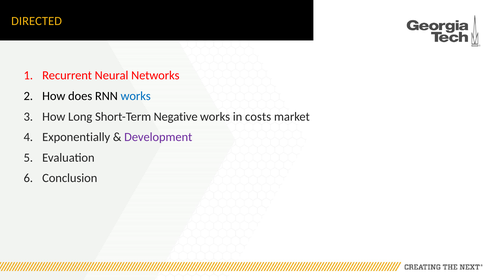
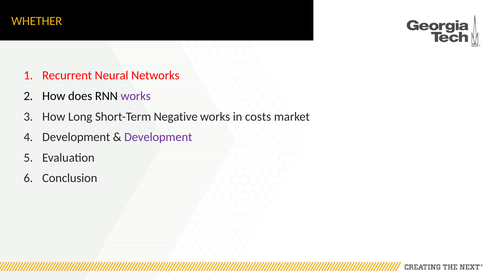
DIRECTED: DIRECTED -> WHETHER (37, 21)
works colour: blue -> purple (136, 96)
Exponentially: Exponentially -> Development (76, 137)
